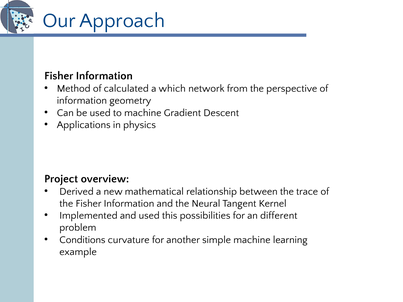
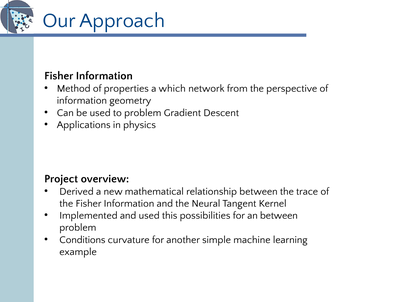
calculated: calculated -> properties (126, 89)
to machine: machine -> problem (143, 113)
an different: different -> between (279, 216)
